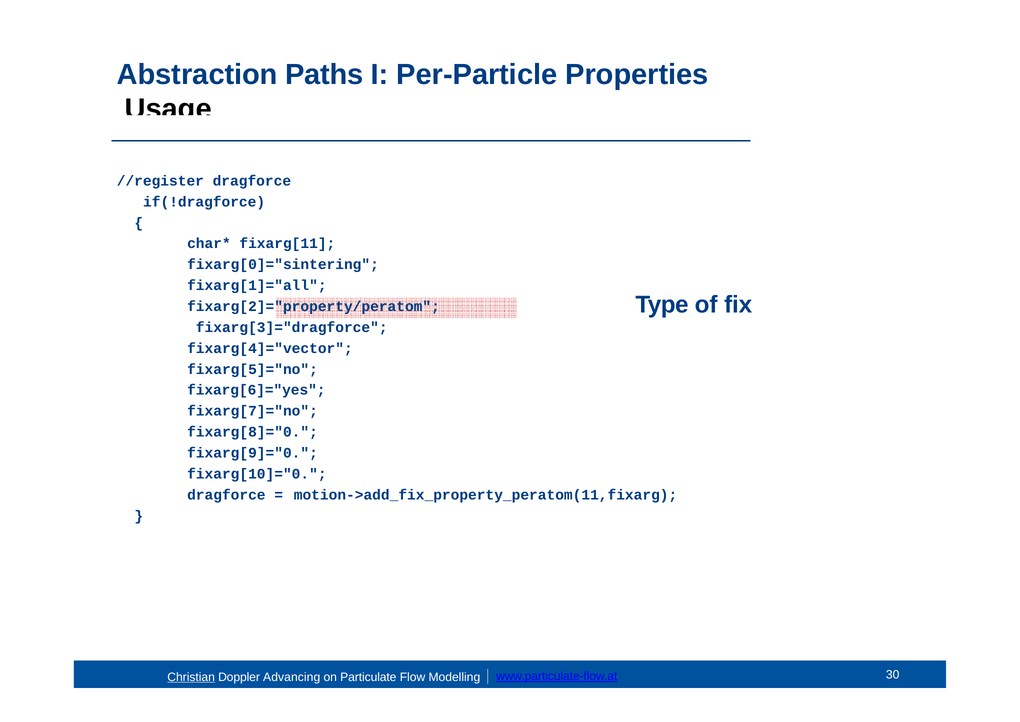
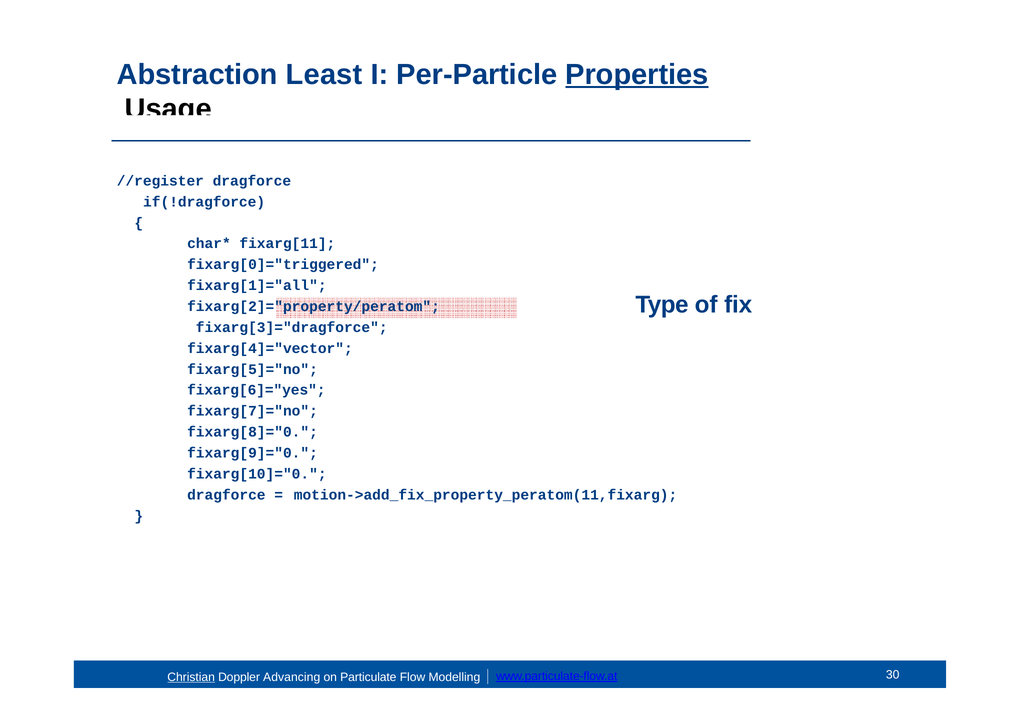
Paths: Paths -> Least (324, 74)
Properties underline: none -> present (637, 74)
fixarg[0]="sintering: fixarg[0]="sintering -> fixarg[0]="triggered (283, 264)
